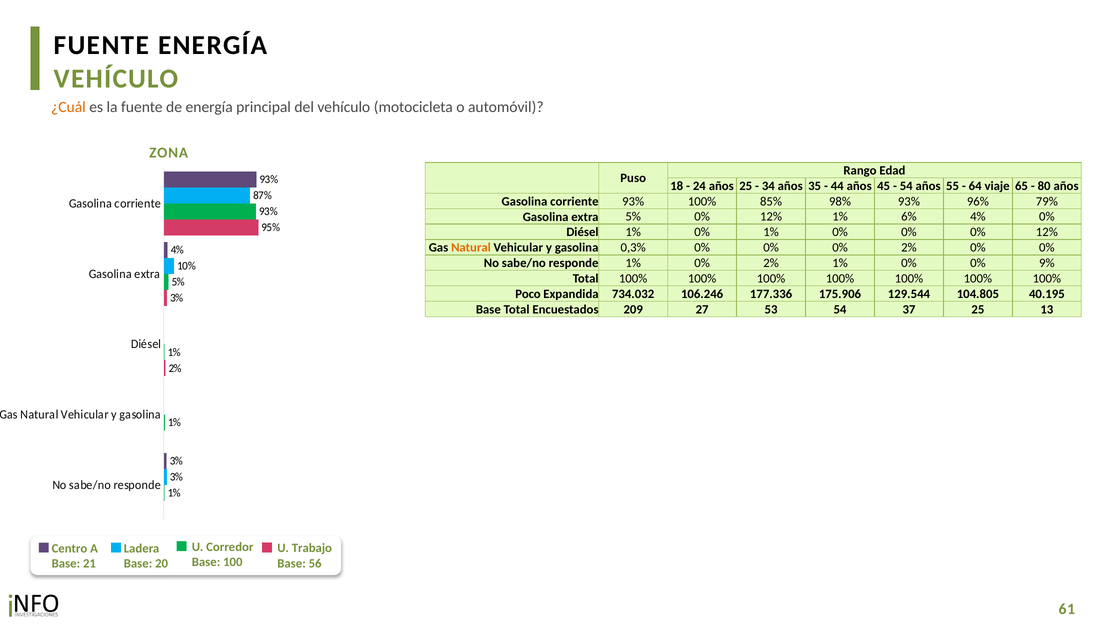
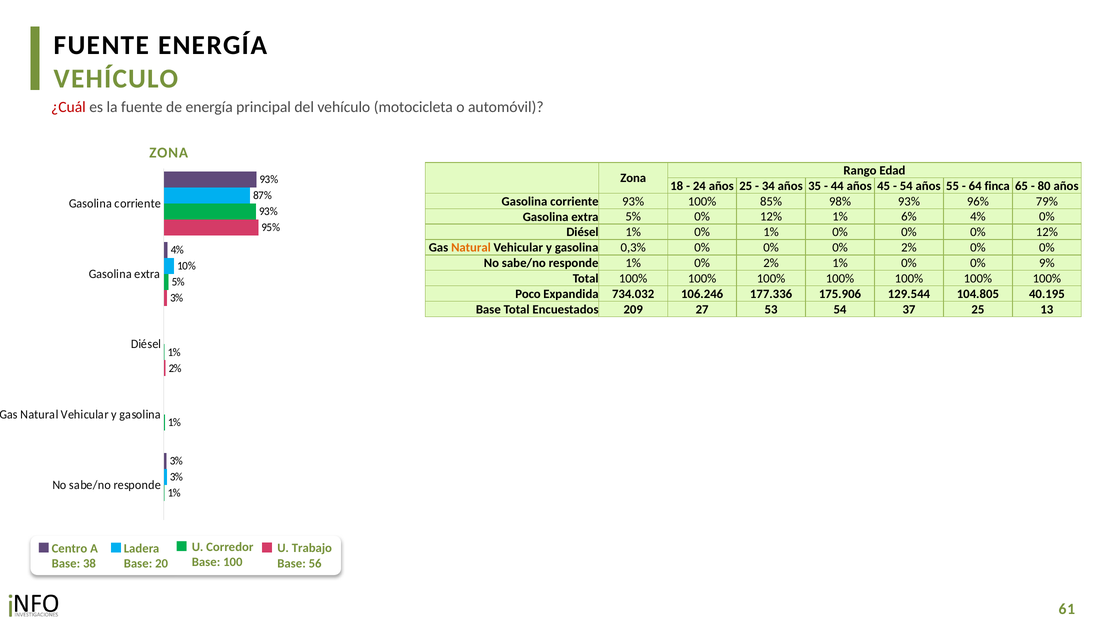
¿Cuál colour: orange -> red (68, 107)
Puso: Puso -> Zona (633, 178)
viaje: viaje -> finca (997, 186)
21: 21 -> 38 (89, 564)
